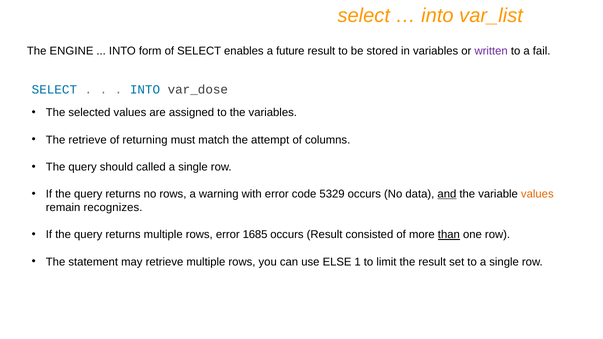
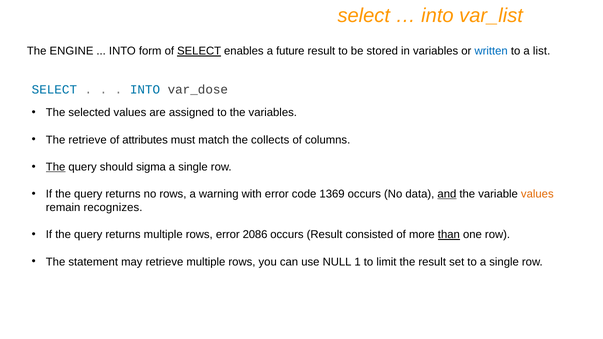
SELECT underline: none -> present (199, 51)
written colour: purple -> blue (491, 51)
fail: fail -> list (542, 51)
returning: returning -> attributes (145, 140)
attempt: attempt -> collects (270, 140)
The underline: none -> present (56, 167)
called: called -> sigma (151, 167)
5329: 5329 -> 1369 (332, 194)
1685: 1685 -> 2086 (255, 235)
ELSE: ELSE -> NULL (337, 262)
